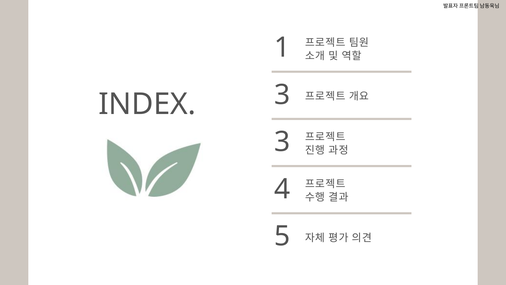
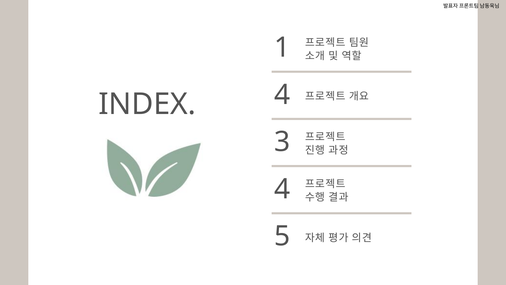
INDEX 3: 3 -> 4 (282, 95)
